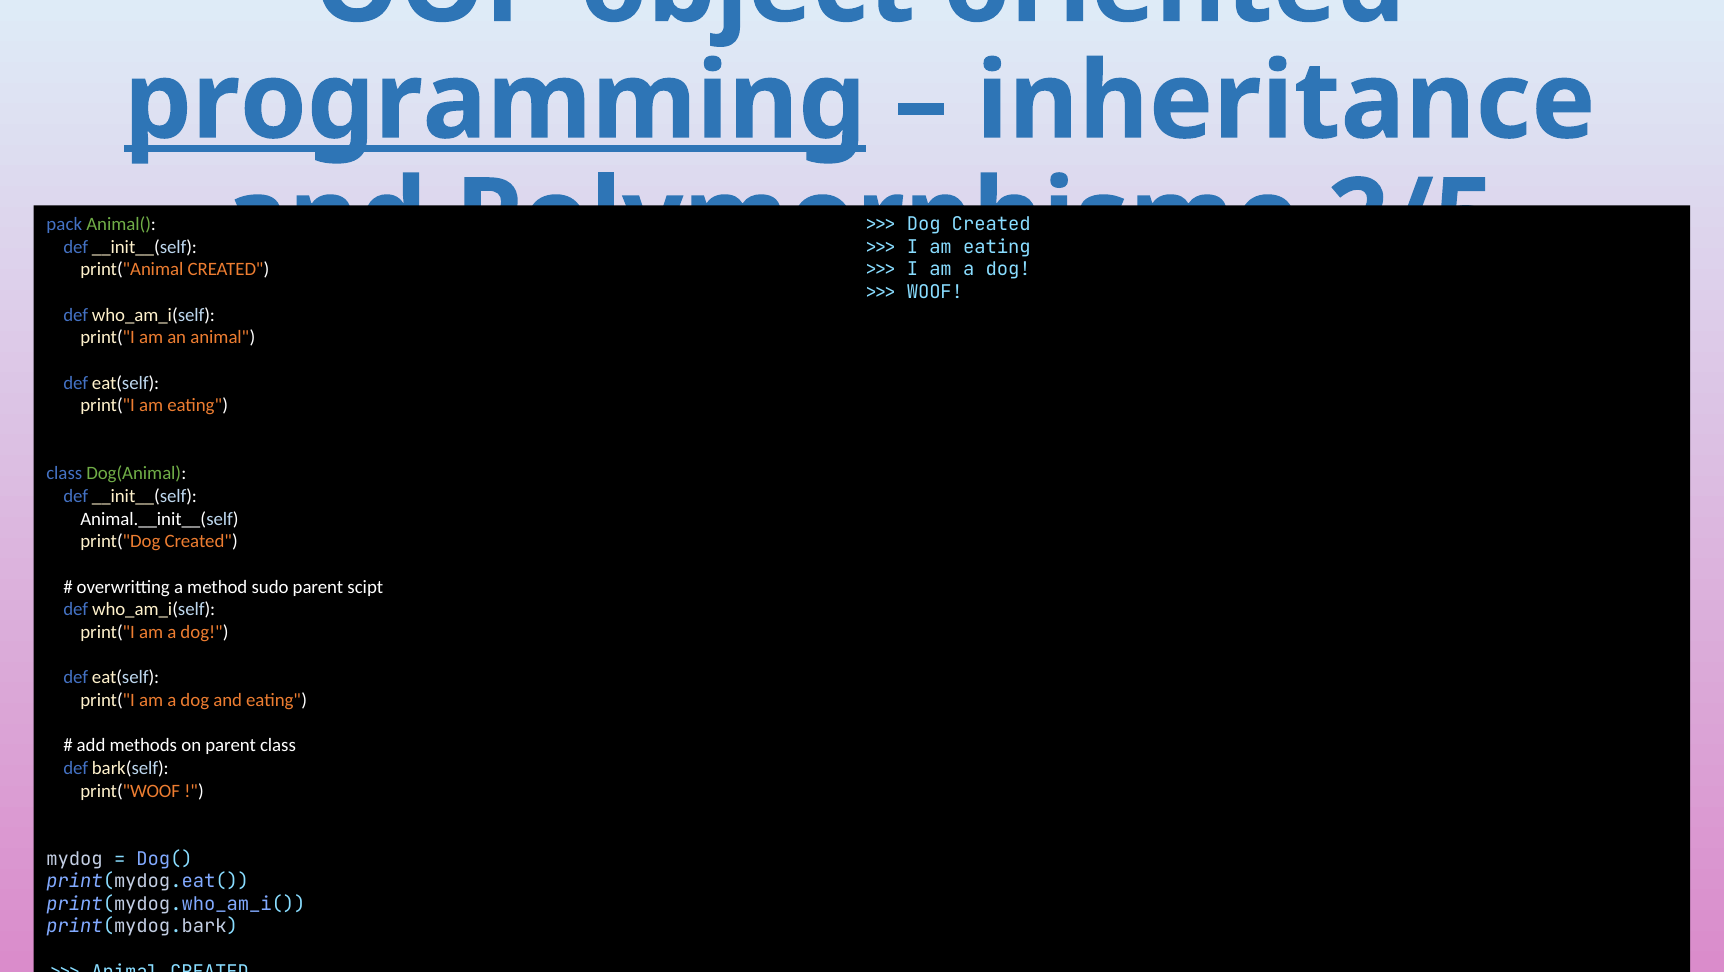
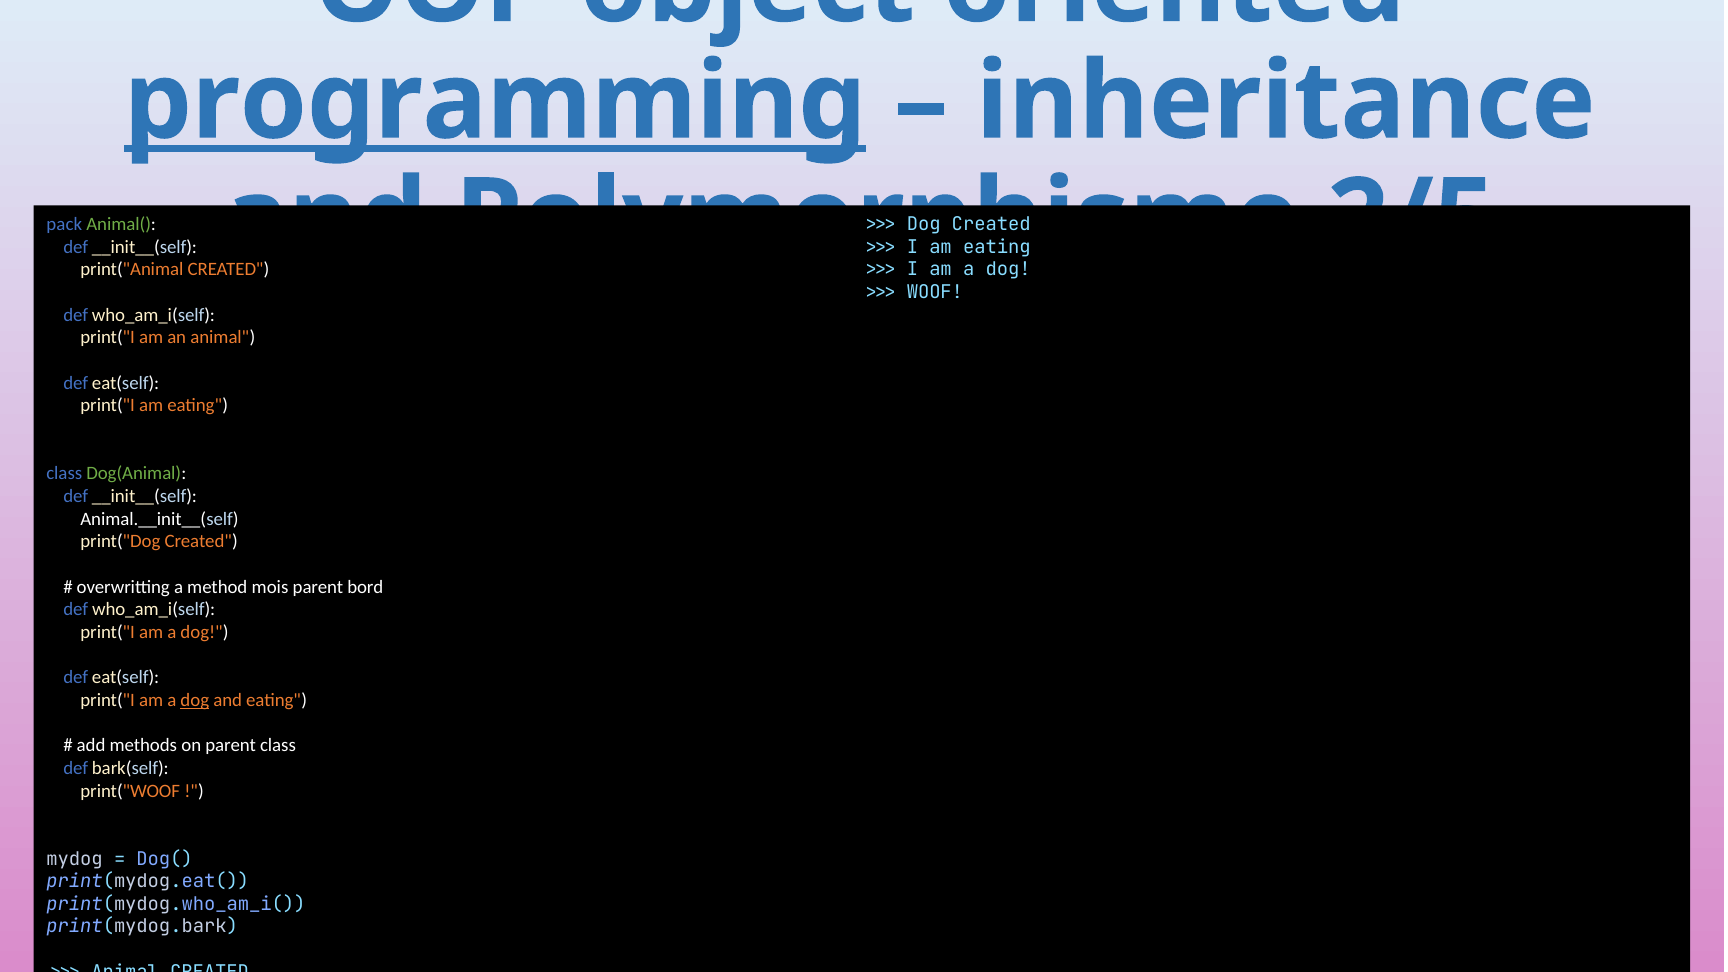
sudo: sudo -> mois (270, 587)
scipt: scipt -> bord (365, 587)
dog underline: none -> present (195, 700)
